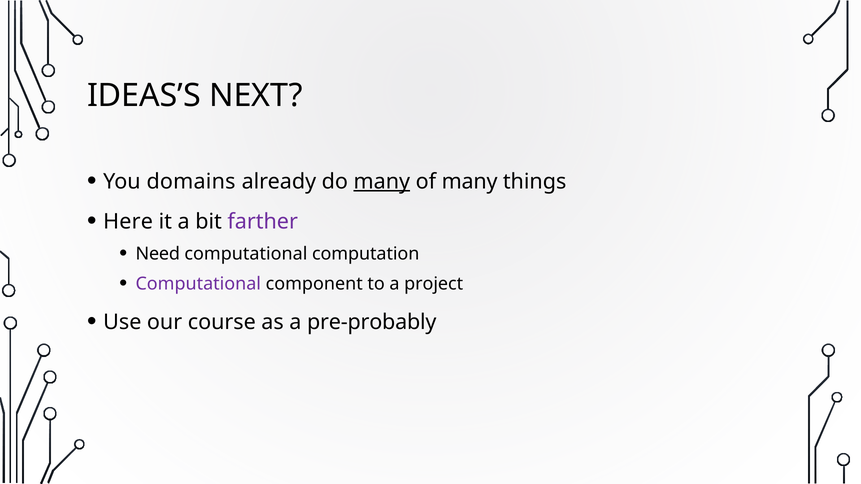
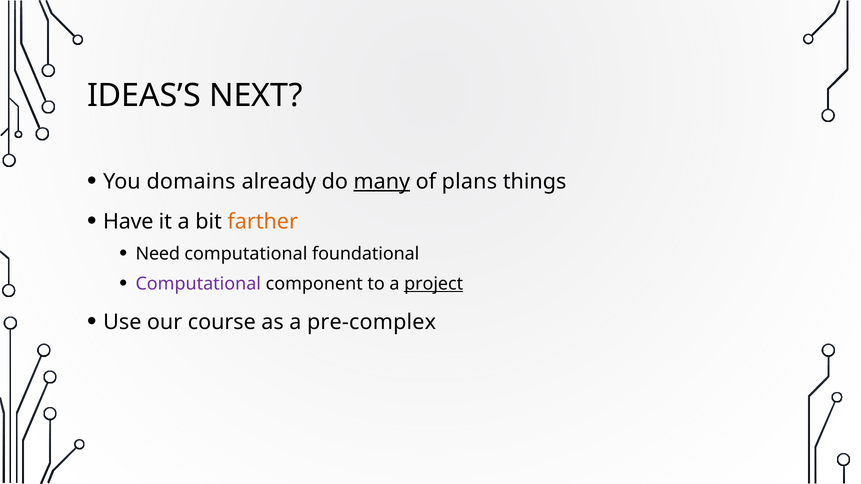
of many: many -> plans (469, 182)
Here: Here -> Have (128, 222)
farther colour: purple -> orange (263, 222)
computation: computation -> foundational (366, 254)
project underline: none -> present (434, 284)
pre-probably: pre-probably -> pre-complex (372, 322)
